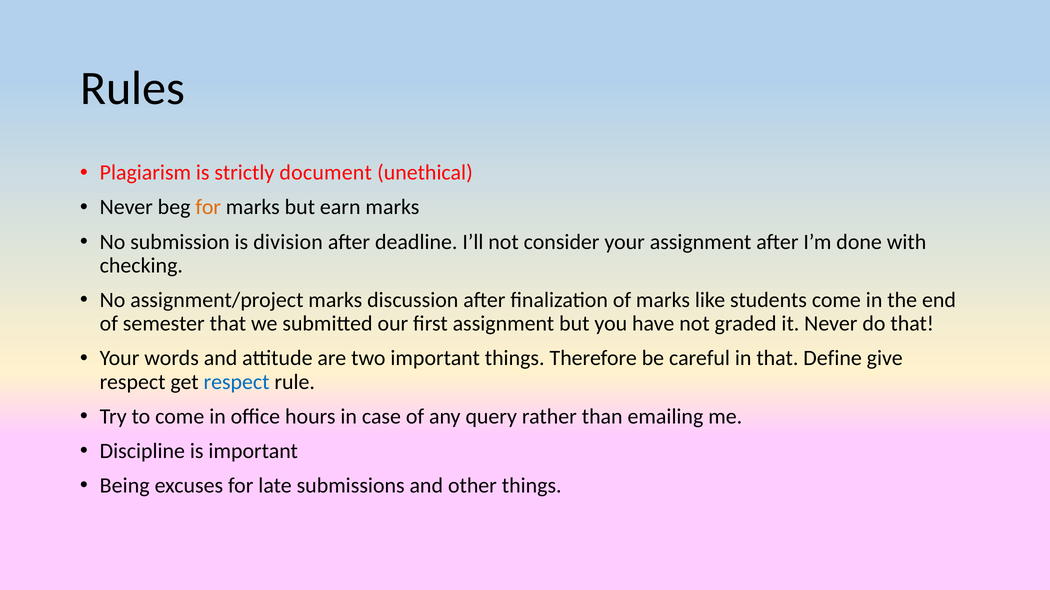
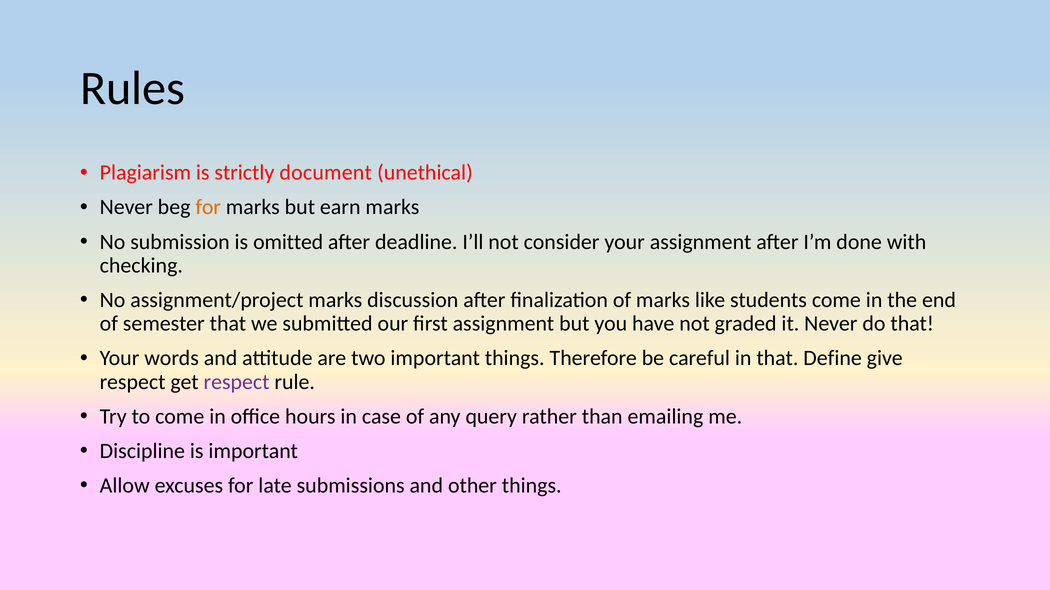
division: division -> omitted (288, 242)
respect colour: blue -> purple (237, 382)
Being: Being -> Allow (125, 486)
